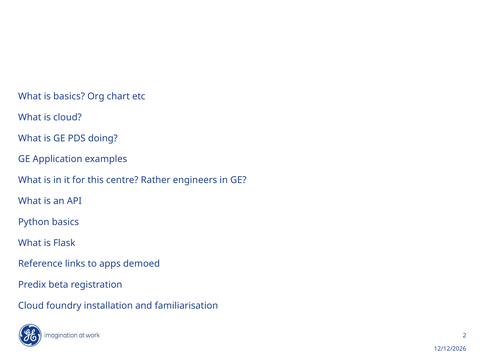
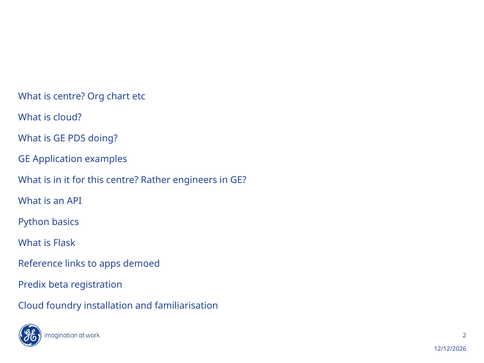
is basics: basics -> centre (69, 96)
